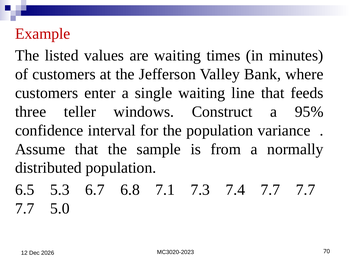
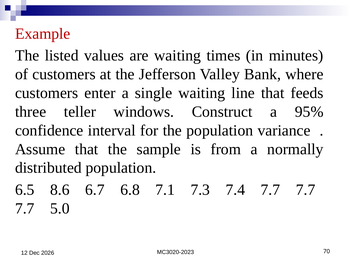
5.3: 5.3 -> 8.6 (60, 190)
